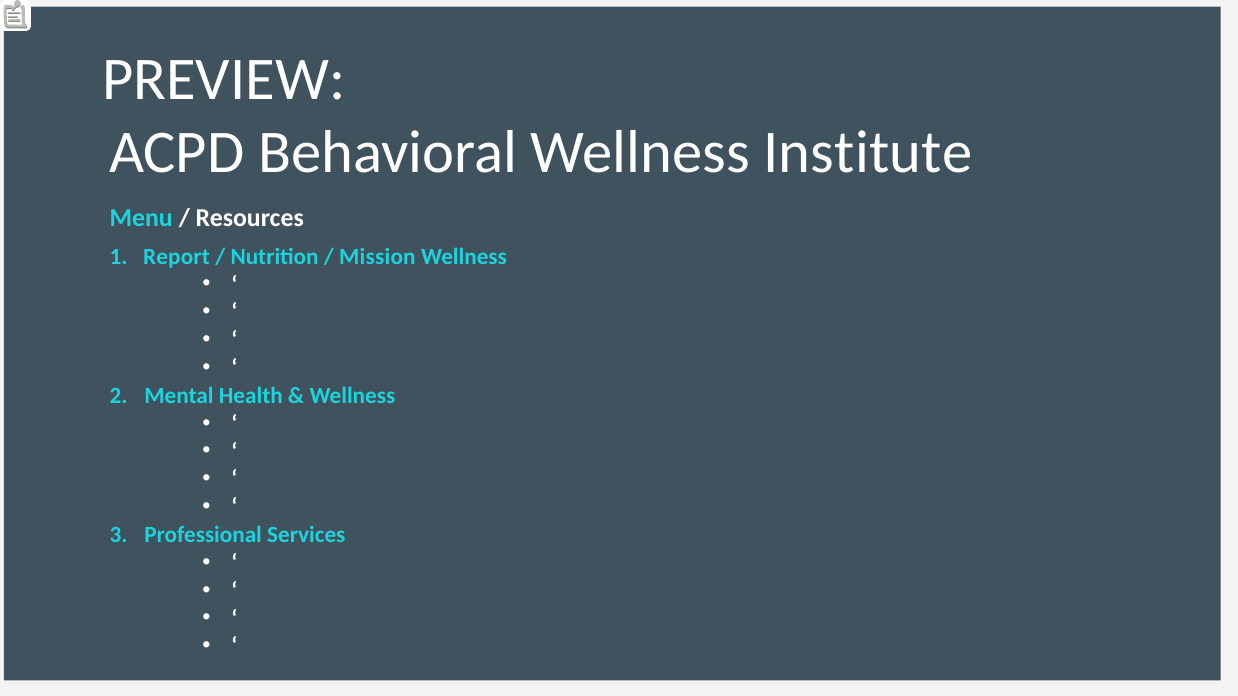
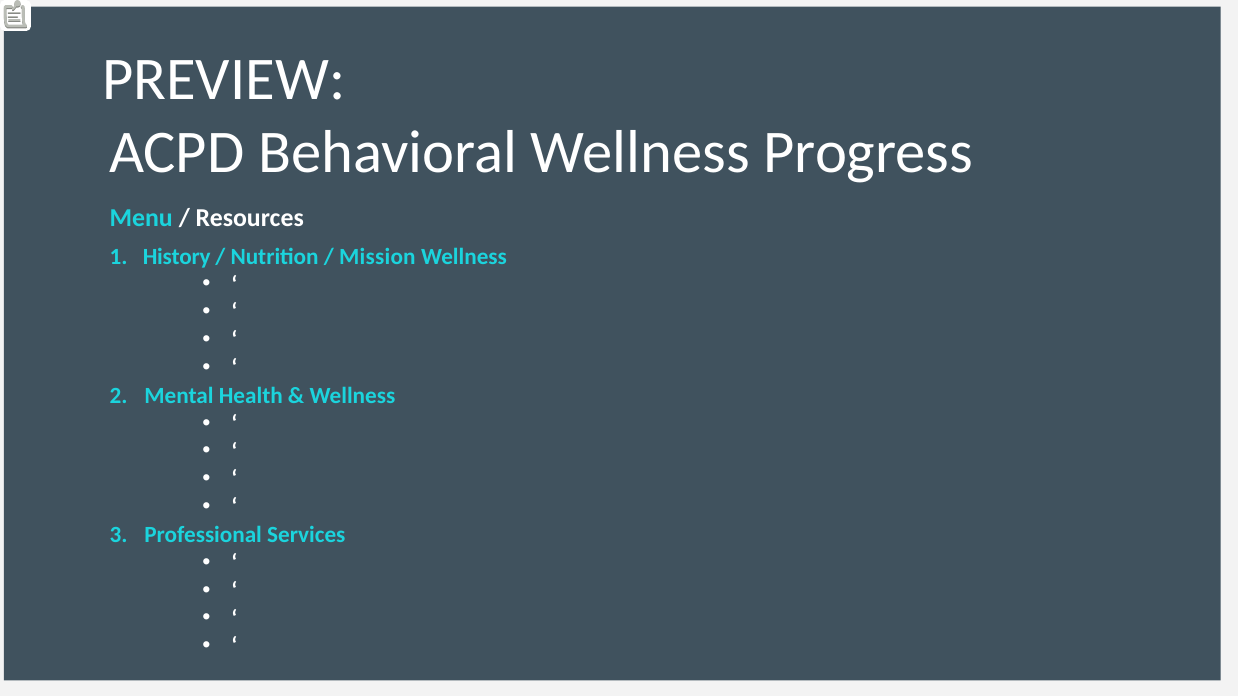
Institute: Institute -> Progress (868, 153)
Report: Report -> History (177, 257)
